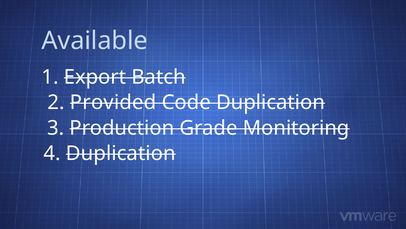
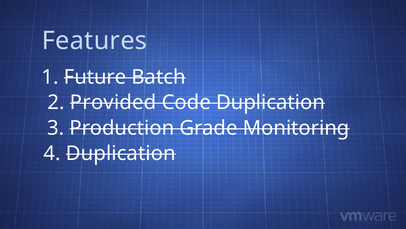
Available: Available -> Features (94, 41)
Export: Export -> Future (95, 77)
